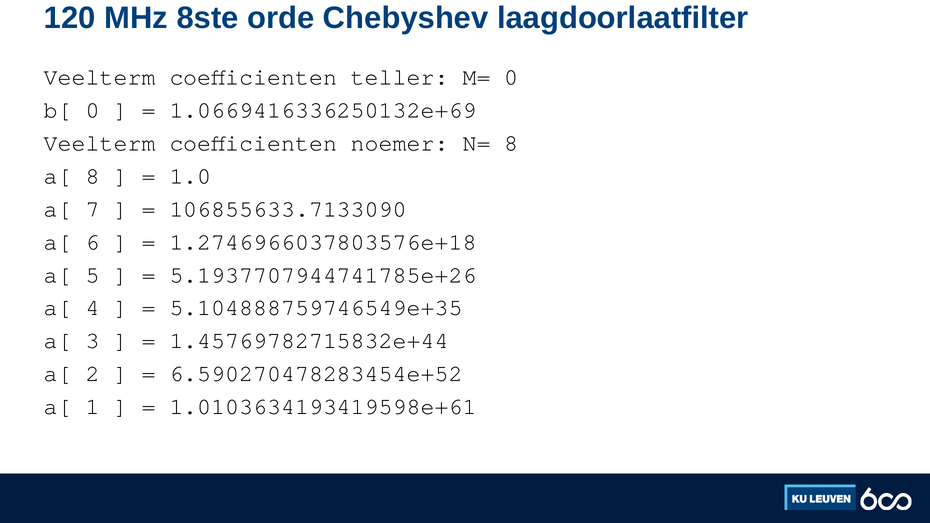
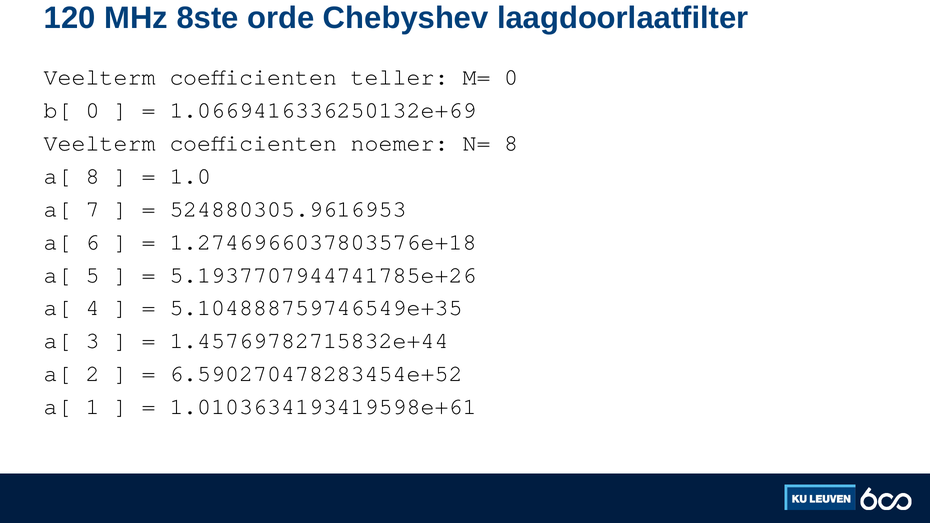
106855633.7133090: 106855633.7133090 -> 524880305.9616953 (288, 209)
